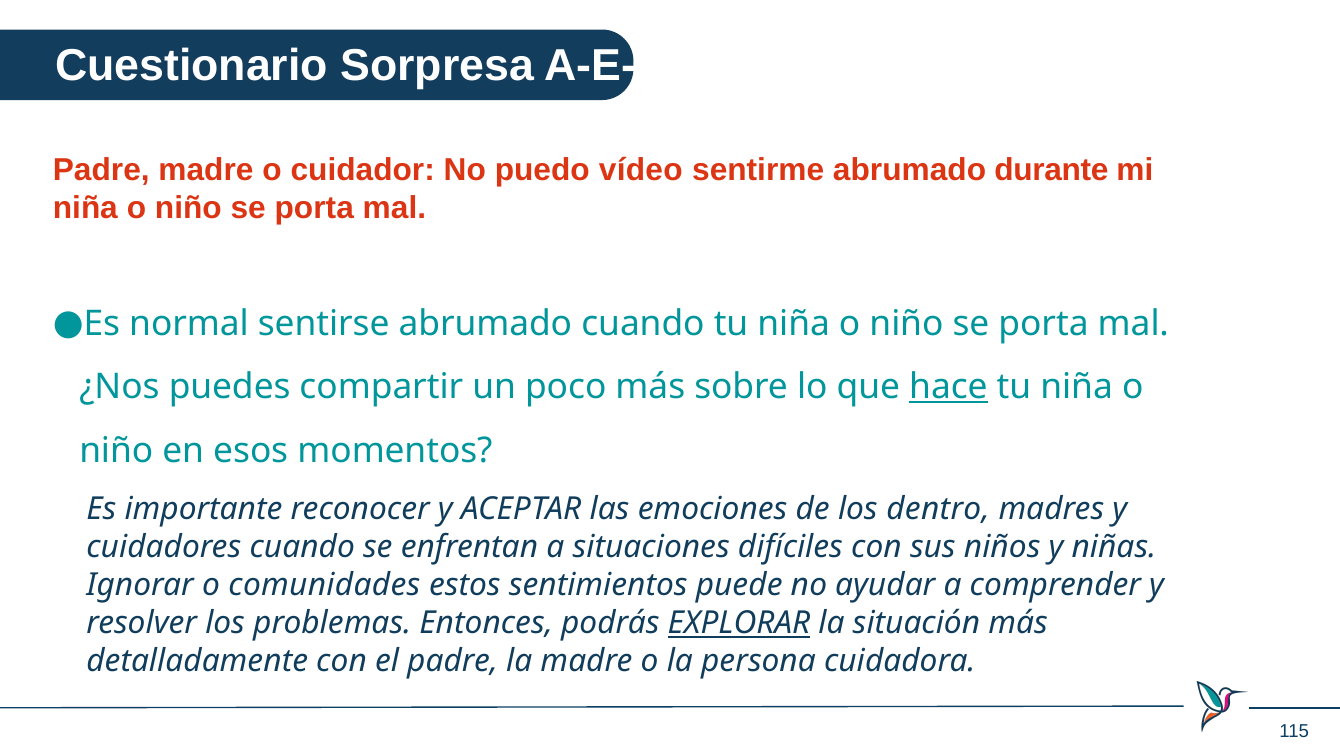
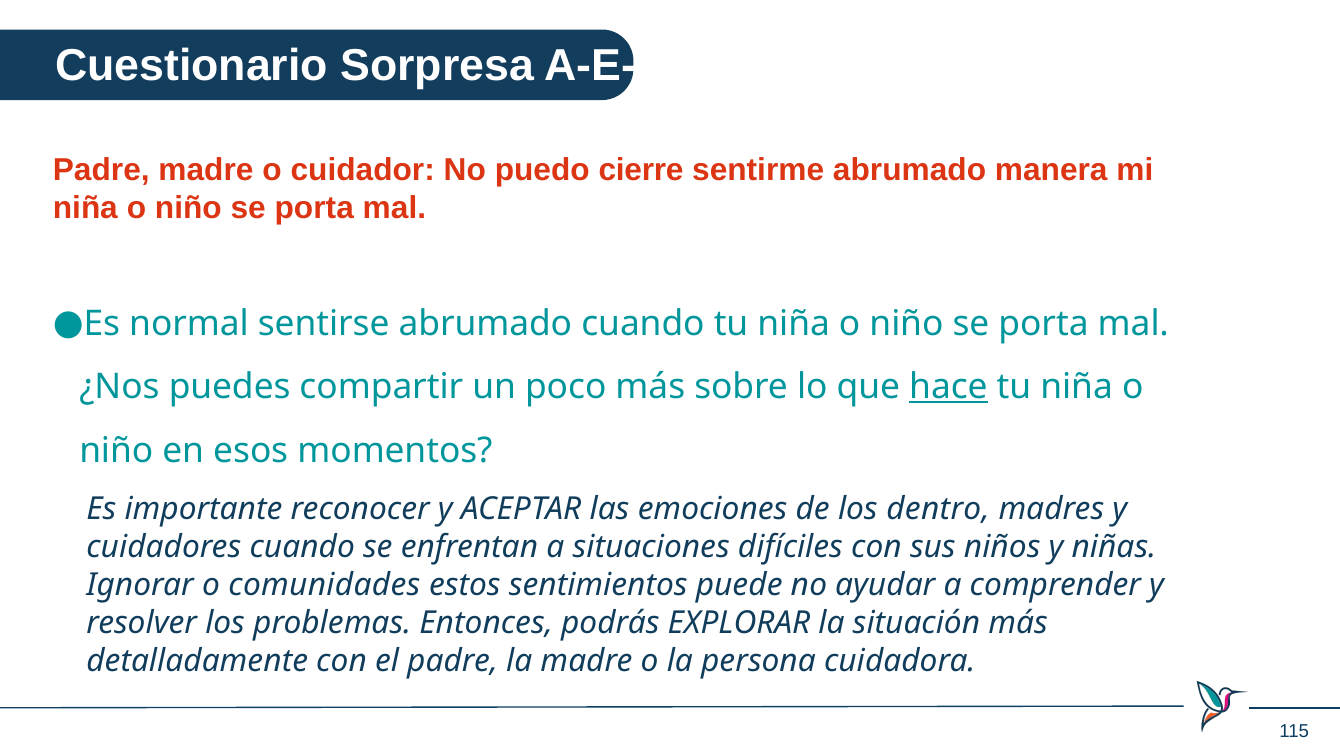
vídeo: vídeo -> cierre (641, 170)
durante: durante -> manera (1051, 170)
EXPLORAR underline: present -> none (739, 623)
